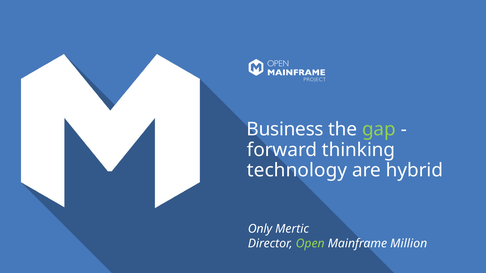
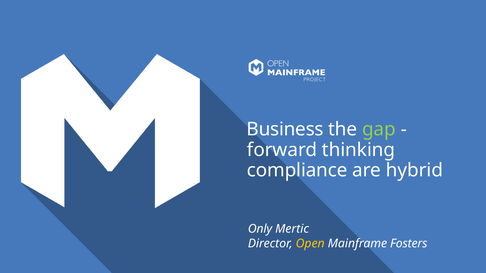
technology: technology -> compliance (297, 170)
Open colour: light green -> yellow (310, 244)
Million: Million -> Fosters (409, 244)
